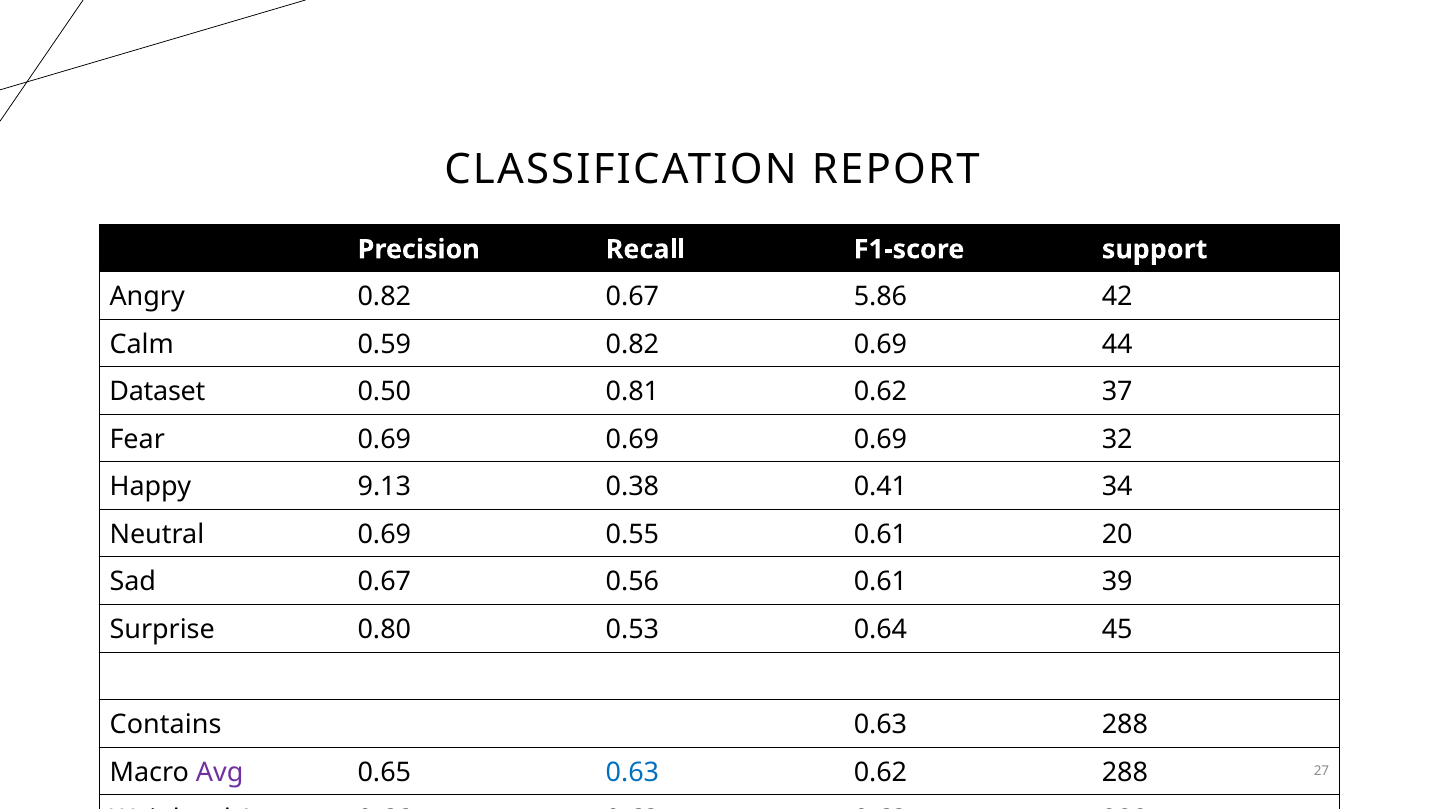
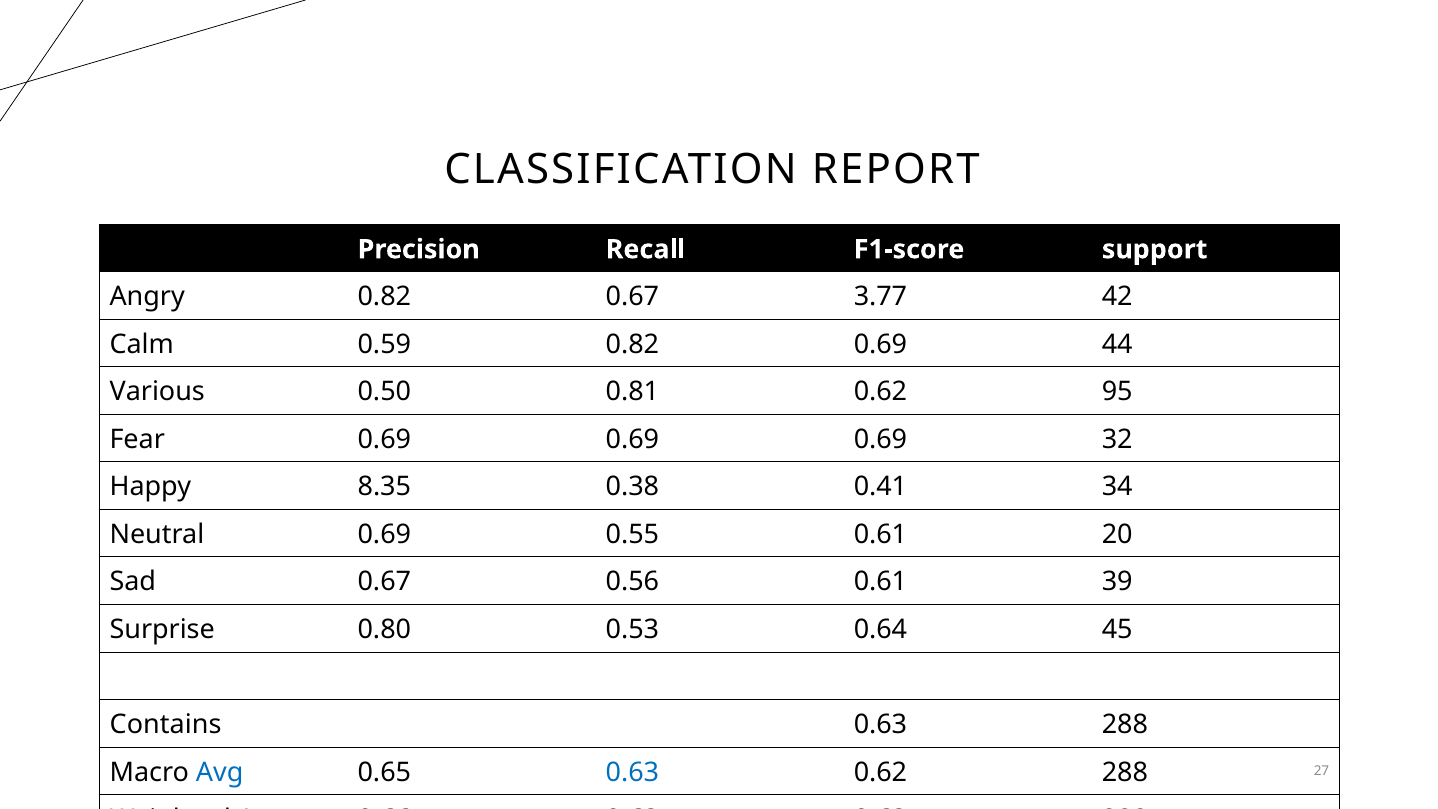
5.86: 5.86 -> 3.77 (880, 297)
Dataset: Dataset -> Various (157, 392)
37: 37 -> 95 (1117, 392)
9.13: 9.13 -> 8.35 (384, 487)
Avg colour: purple -> blue (220, 772)
